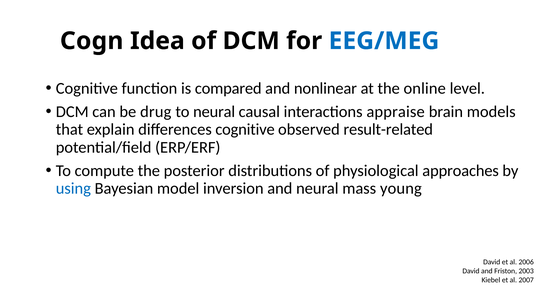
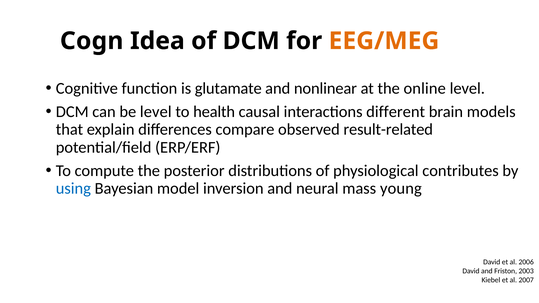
EEG/MEG colour: blue -> orange (384, 41)
compared: compared -> glutamate (228, 88)
be drug: drug -> level (156, 112)
to neural: neural -> health (214, 112)
appraise: appraise -> different (396, 112)
differences cognitive: cognitive -> compare (245, 130)
approaches: approaches -> contributes (461, 171)
